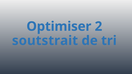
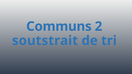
Optimiser: Optimiser -> Communs (59, 27)
